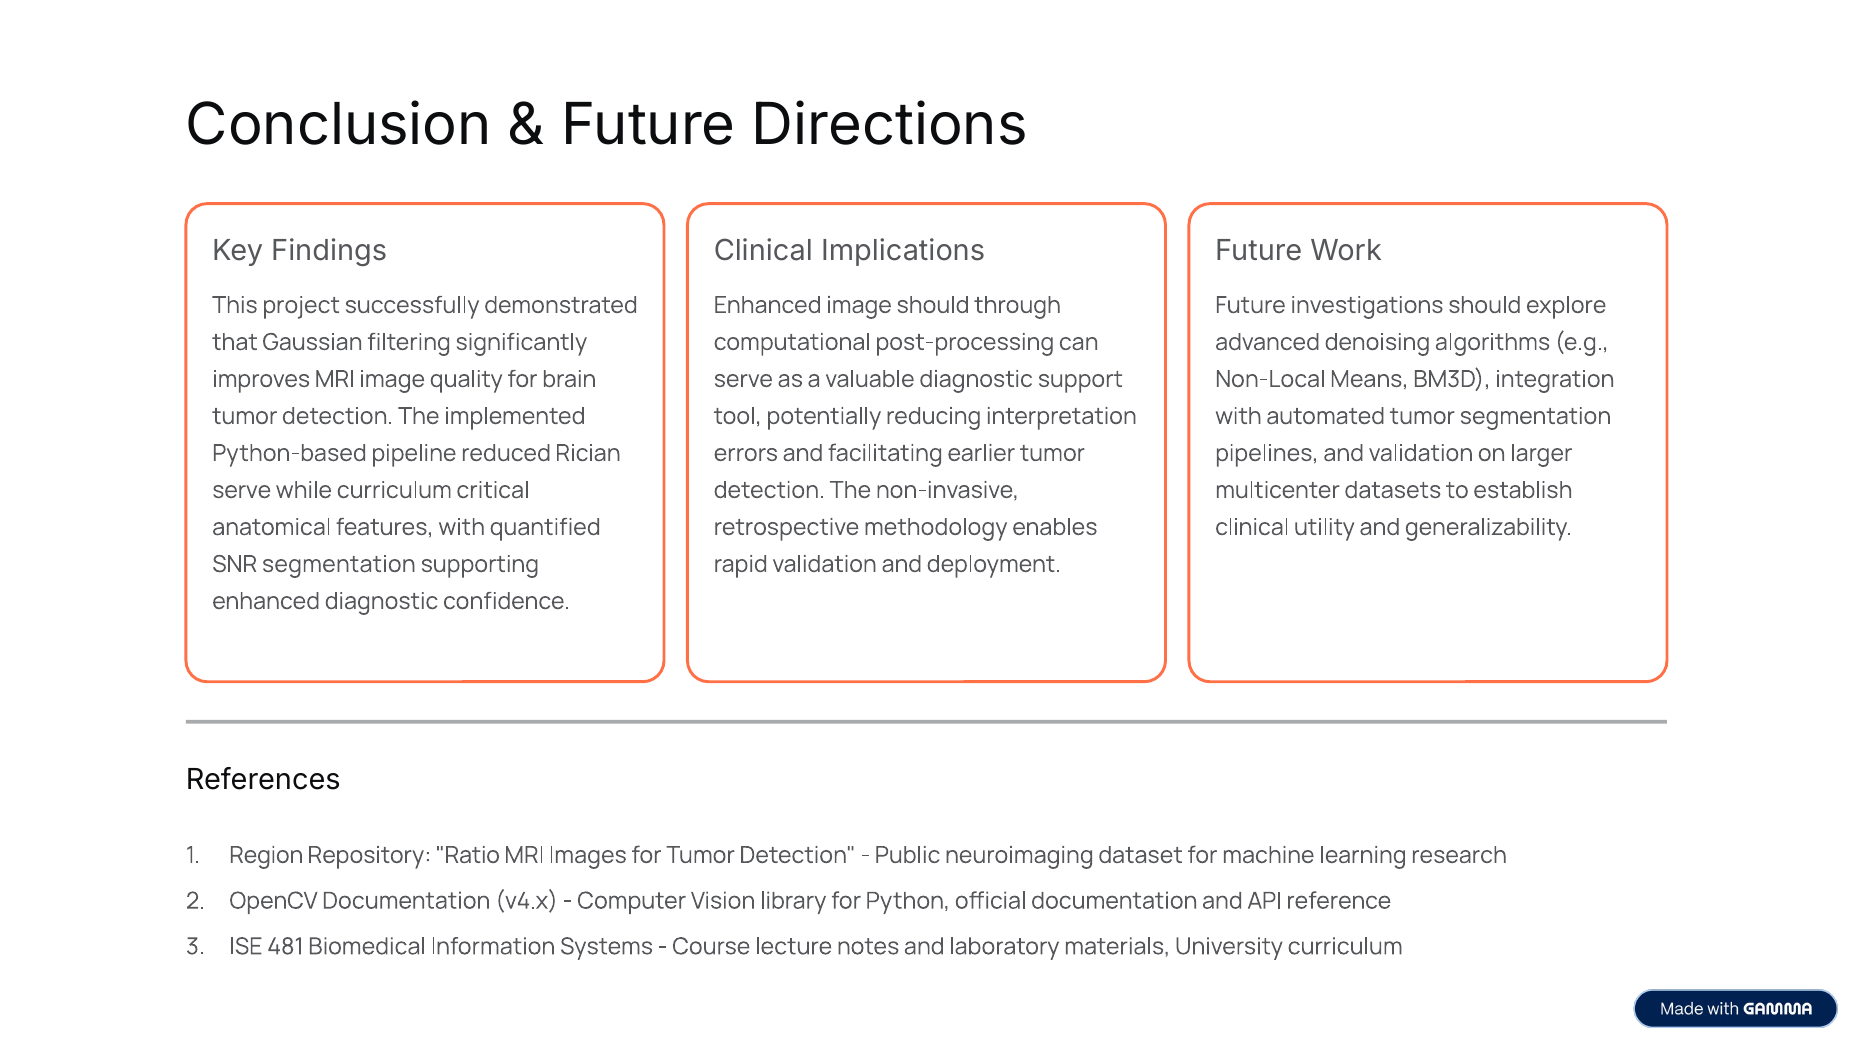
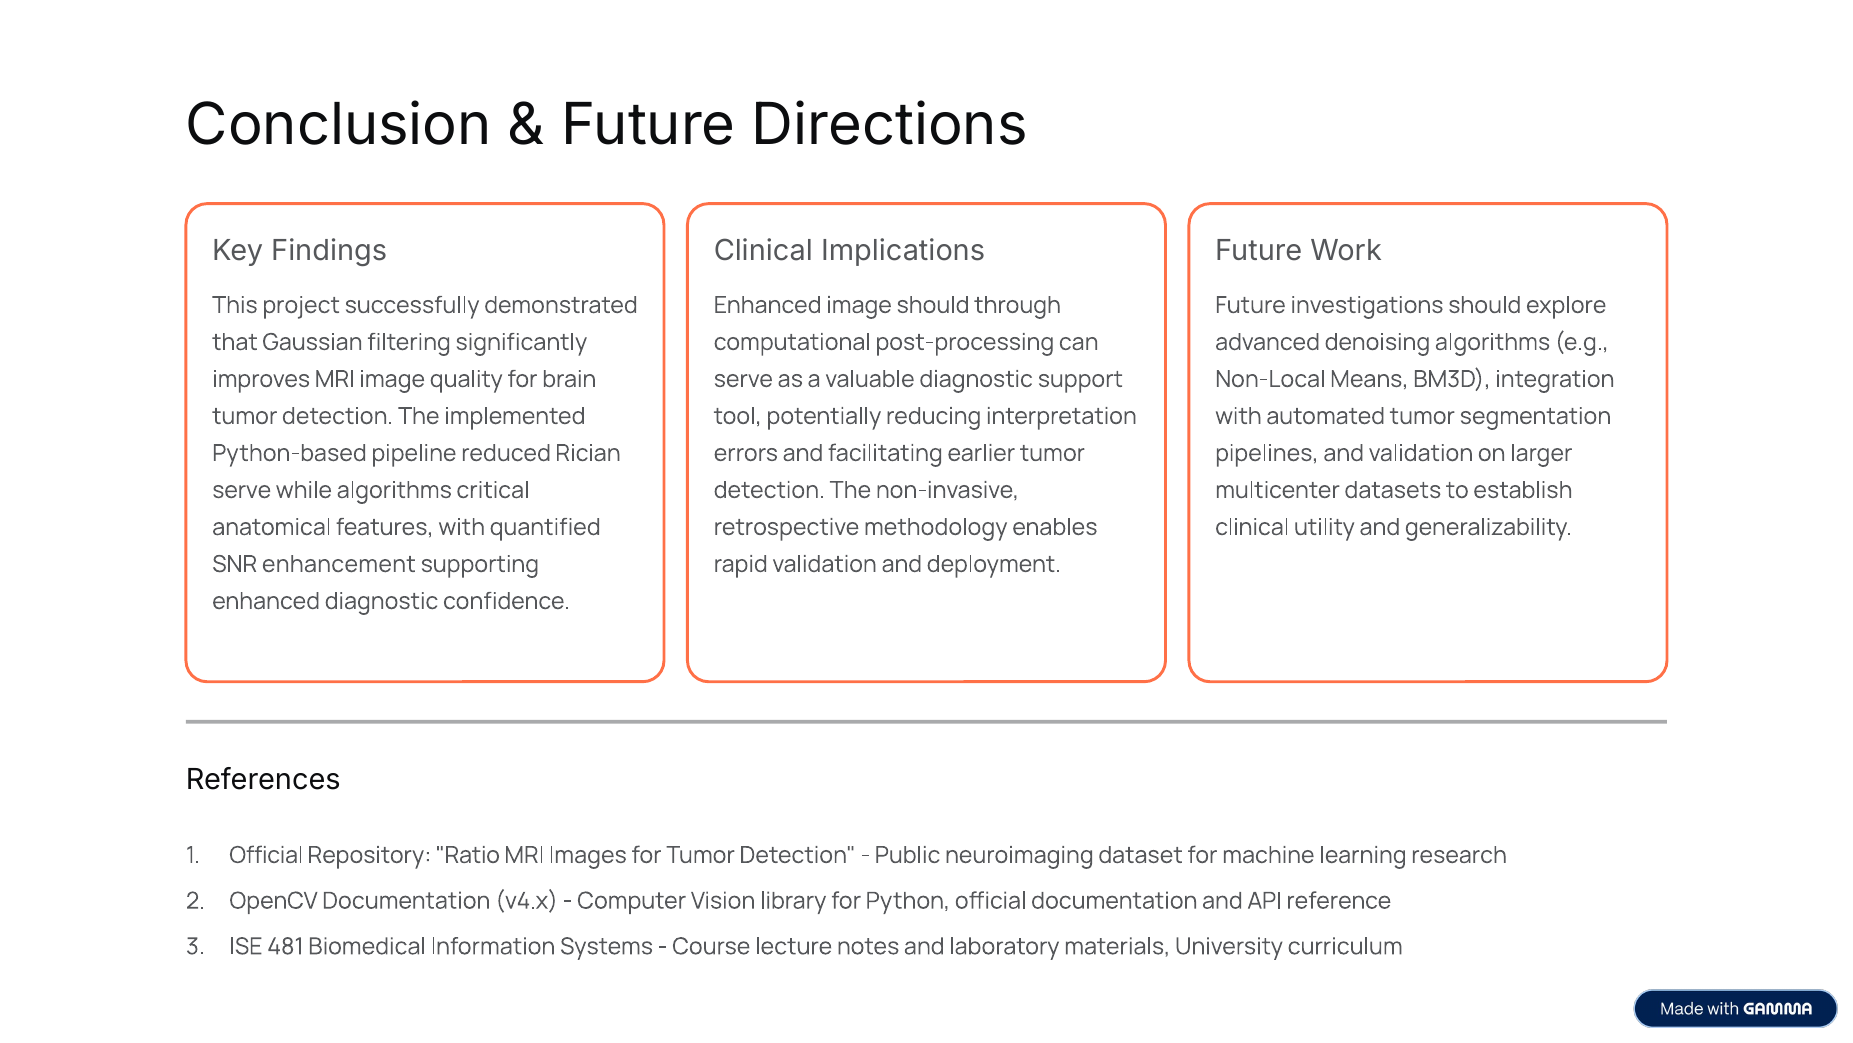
while curriculum: curriculum -> algorithms (394, 490)
SNR segmentation: segmentation -> enhancement (339, 564)
Region: Region -> Official (266, 855)
